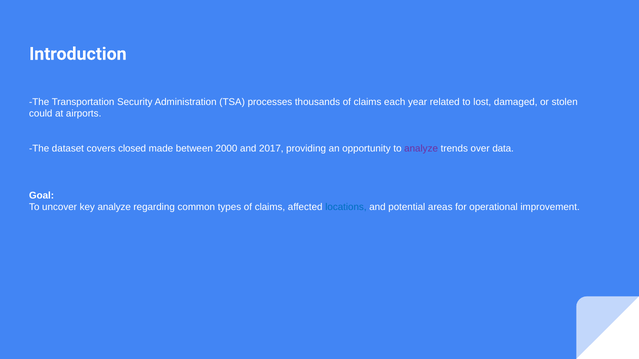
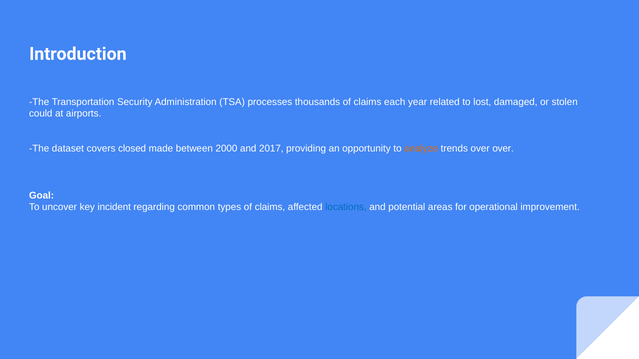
analyze colour: purple -> orange (421, 149)
over data: data -> over (503, 149)
key analyze: analyze -> incident (114, 207)
